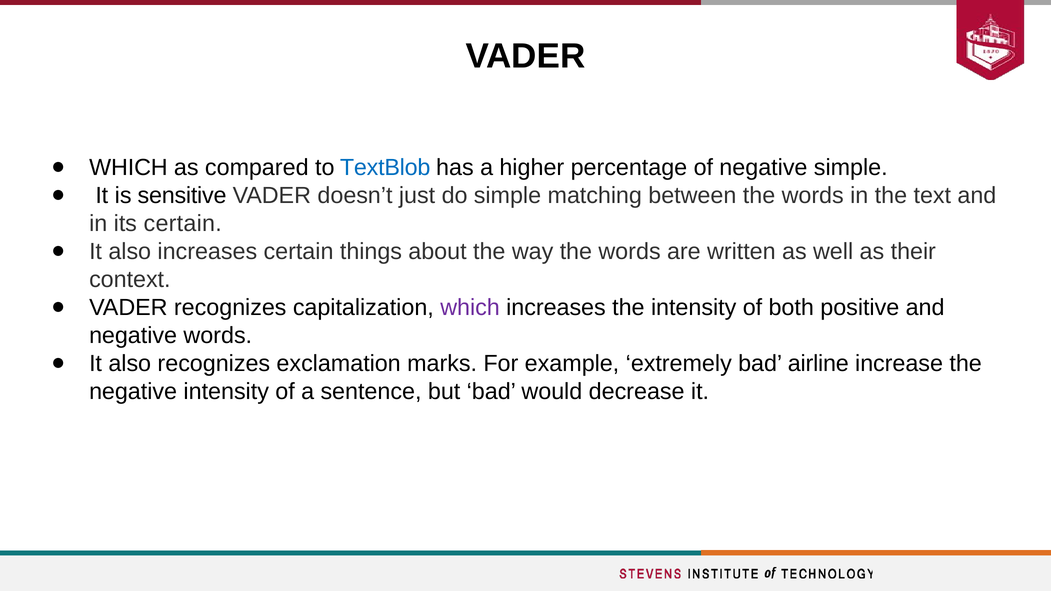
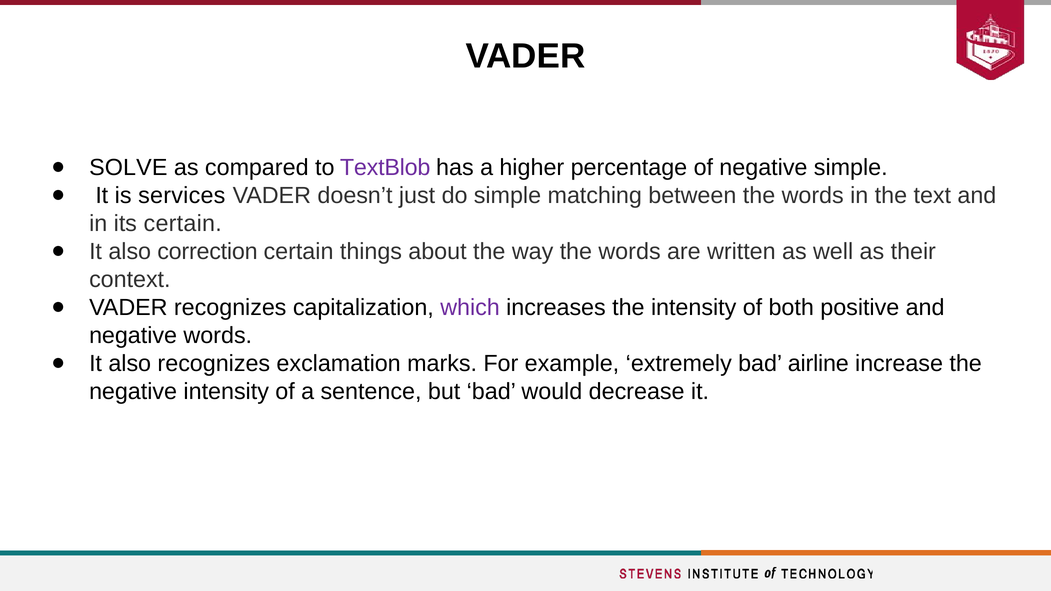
WHICH: WHICH -> SOLVE (128, 168)
TextBlob colour: blue -> purple (385, 168)
sensitive: sensitive -> services (182, 196)
also increases: increases -> correction (207, 252)
